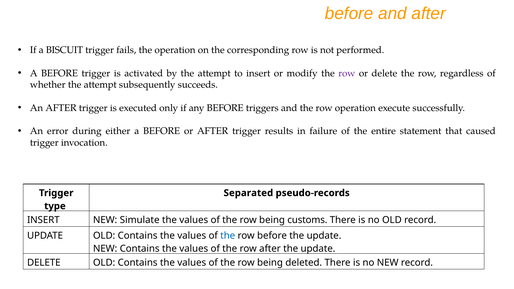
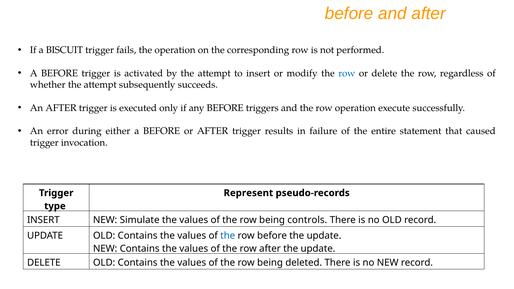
row colour: purple -> blue (347, 73)
Separated: Separated -> Represent (248, 193)
customs: customs -> controls (307, 220)
